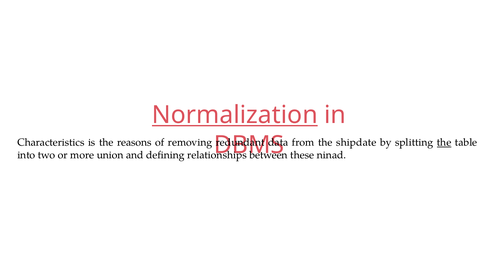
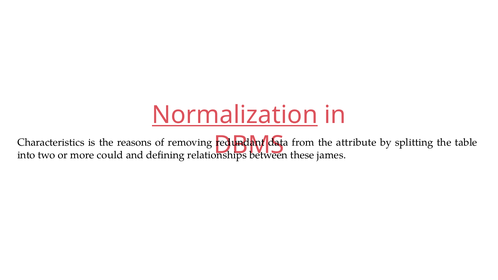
shipdate: shipdate -> attribute (356, 143)
the underline: present -> none (444, 143)
union: union -> could (110, 155)
ninad: ninad -> james (331, 155)
